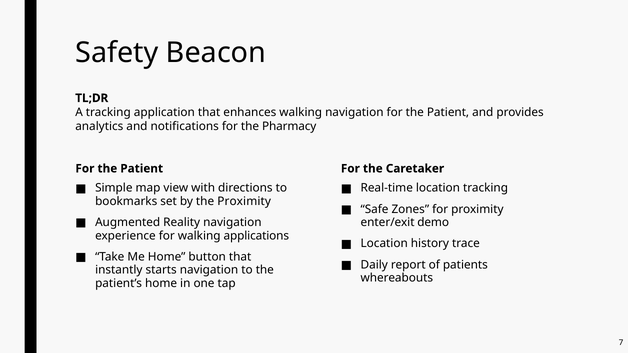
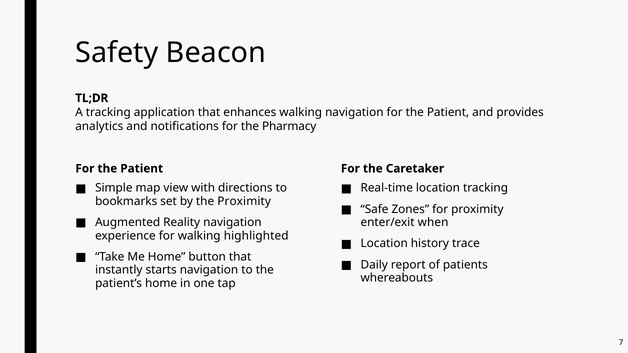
demo: demo -> when (433, 223)
applications: applications -> highlighted (256, 236)
